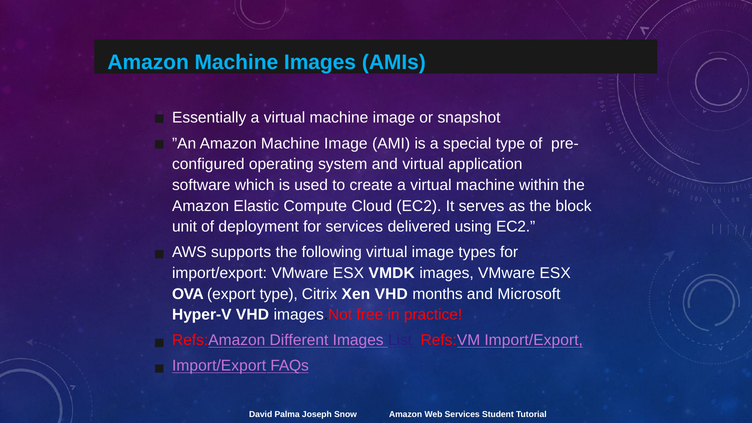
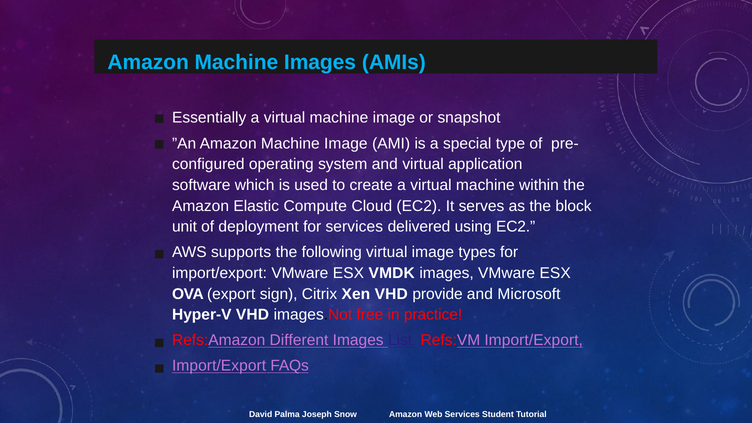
export type: type -> sign (279, 294)
months: months -> provide (438, 294)
